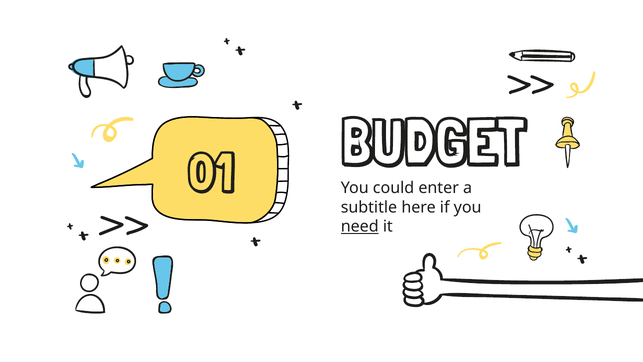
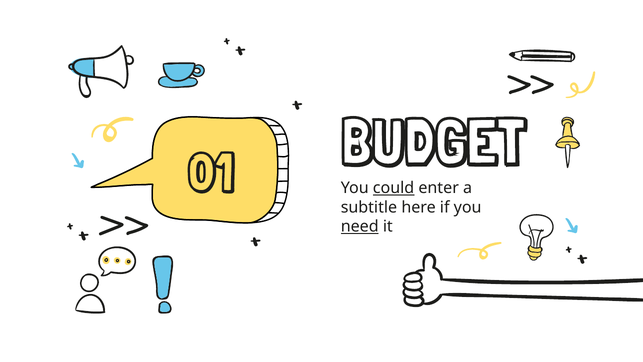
could underline: none -> present (394, 188)
